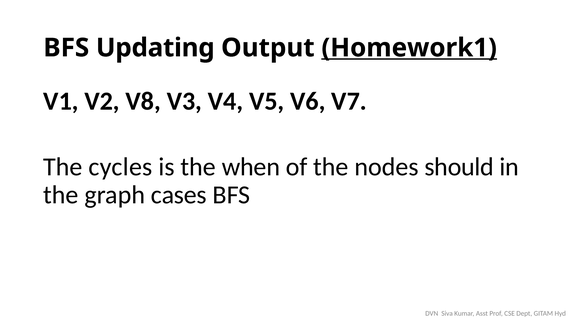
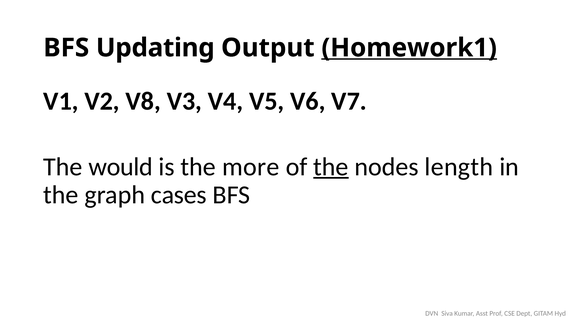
cycles: cycles -> would (121, 166)
when: when -> more (251, 166)
the underline: none -> present (331, 166)
should: should -> length (459, 166)
